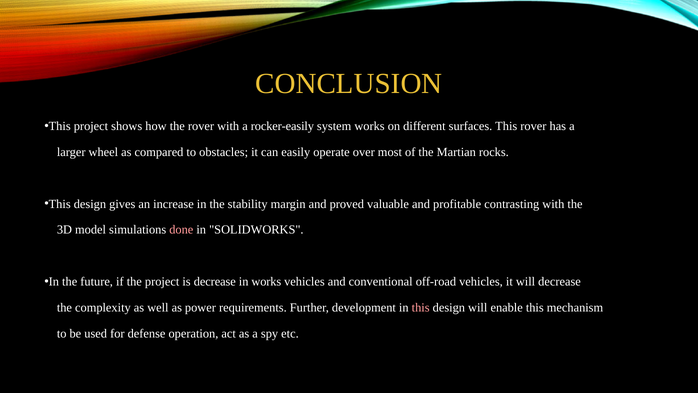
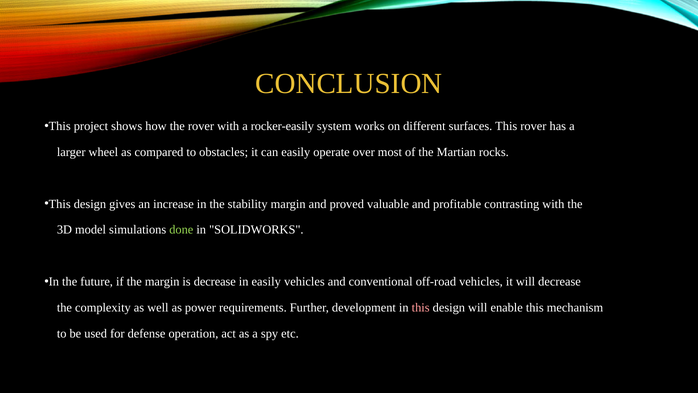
done colour: pink -> light green (181, 230)
the project: project -> margin (162, 281)
in works: works -> easily (266, 281)
